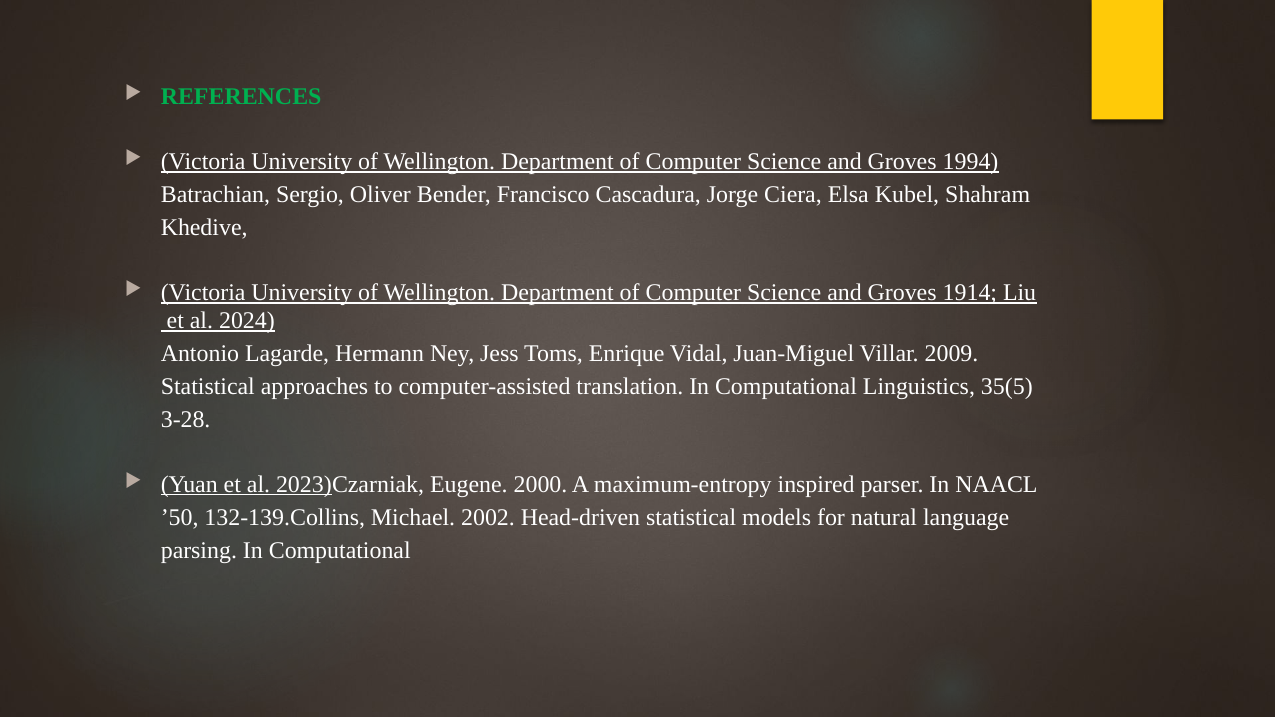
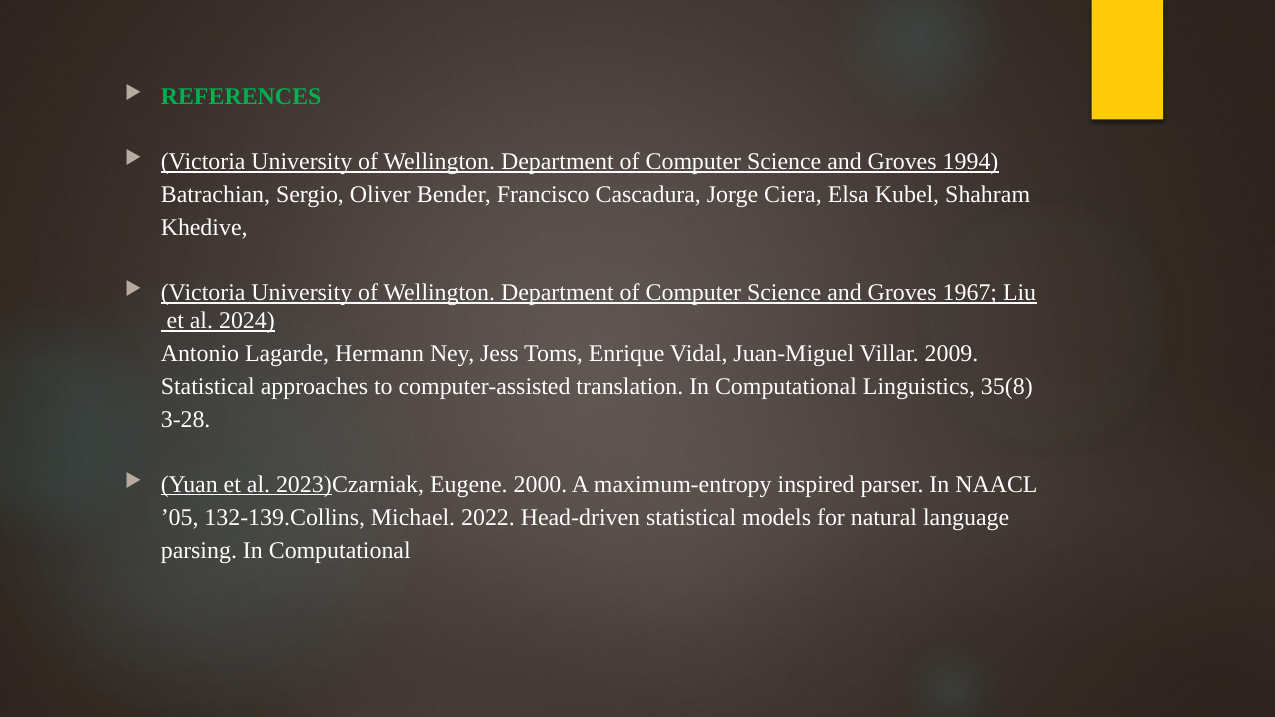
1914: 1914 -> 1967 (970, 292)
35(5: 35(5 -> 35(8 (1007, 387)
’50: ’50 -> ’05 (180, 517)
2002: 2002 -> 2022 (488, 517)
